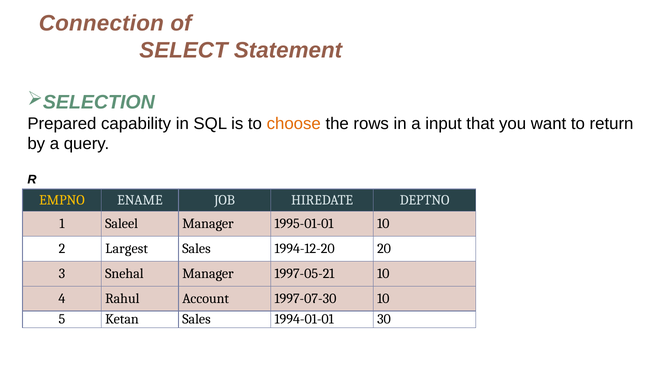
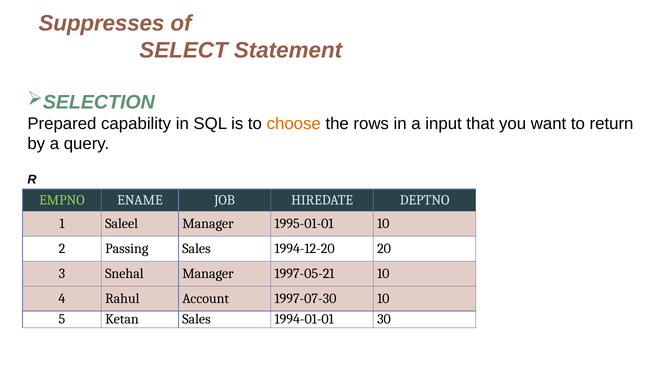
Connection: Connection -> Suppresses (101, 24)
EMPNO colour: yellow -> light green (62, 200)
Largest: Largest -> Passing (127, 249)
